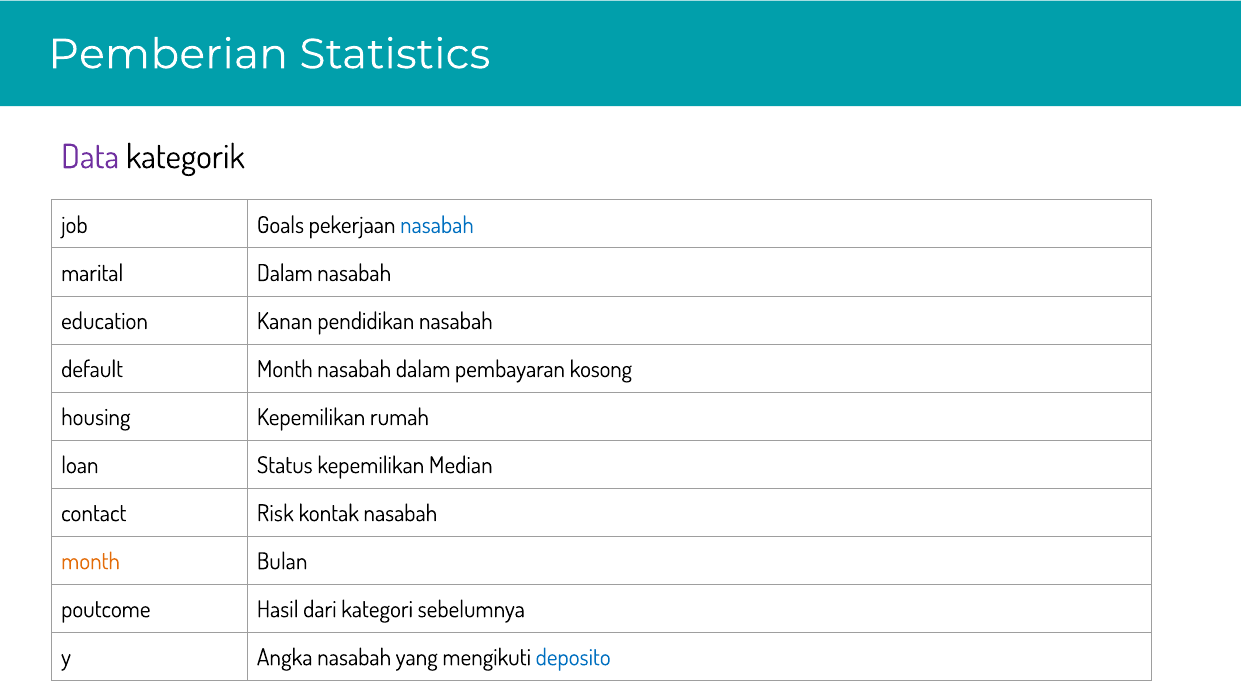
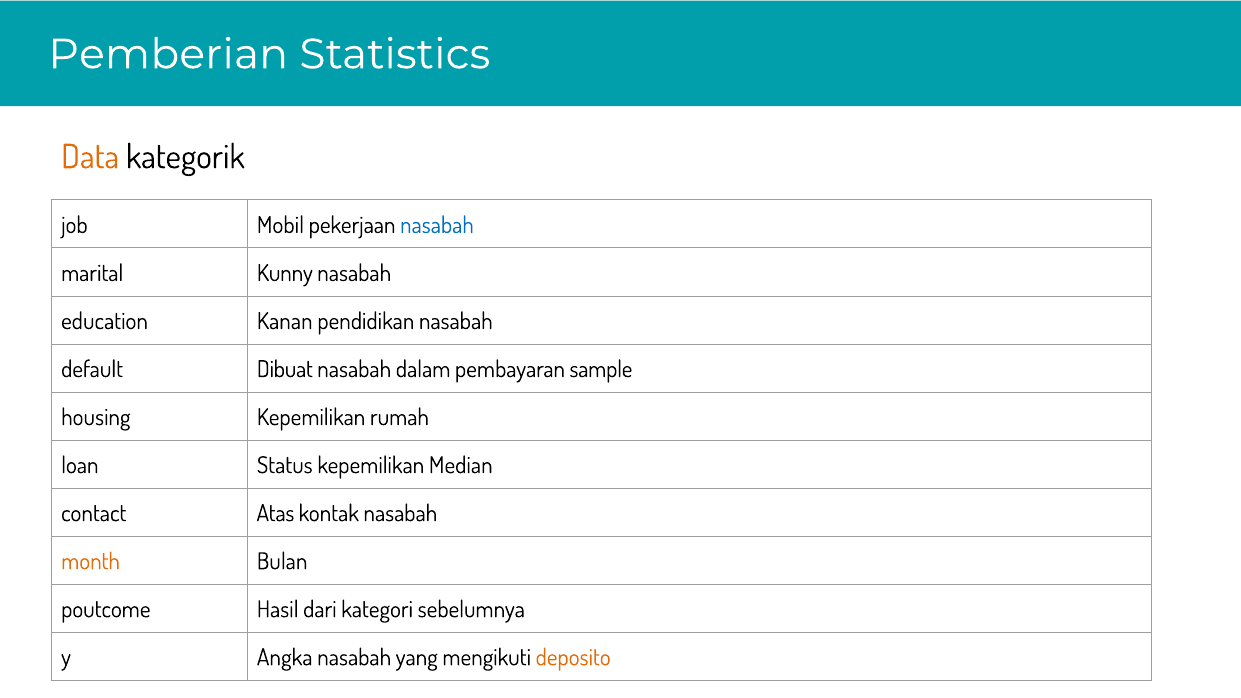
Data colour: purple -> orange (90, 157)
Goals: Goals -> Mobil (280, 225)
marital Dalam: Dalam -> Kunny (285, 273)
default Month: Month -> Dibuat (285, 369)
kosong: kosong -> sample (601, 369)
Risk: Risk -> Atas (275, 514)
deposito colour: blue -> orange (573, 658)
